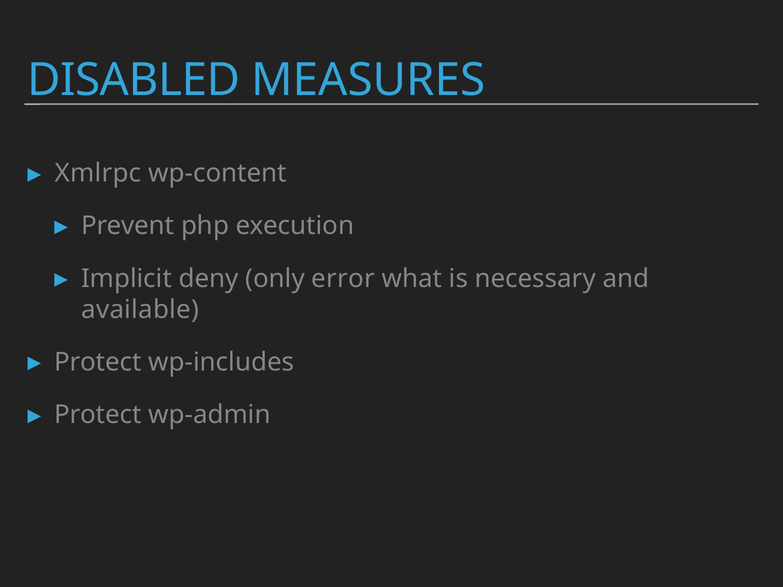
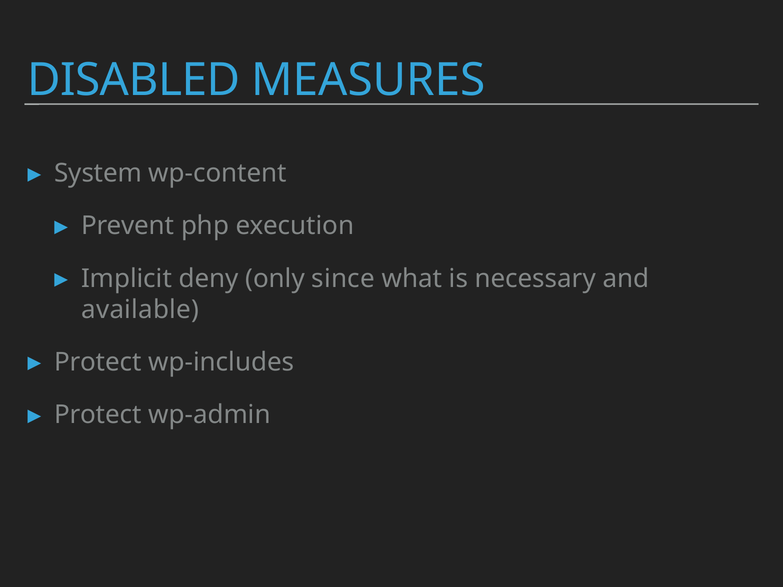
Xmlrpc: Xmlrpc -> System (98, 173)
error: error -> since (343, 279)
